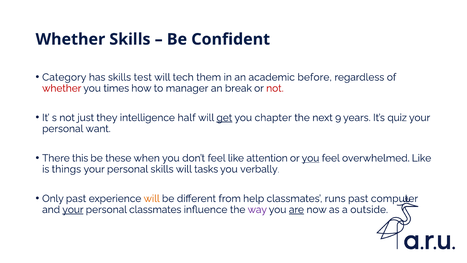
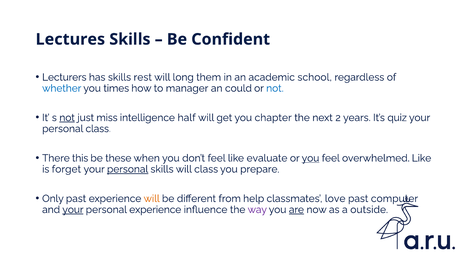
Whether: Whether -> Lectures (70, 39)
Category: Category -> Lecturers (64, 77)
test: test -> rest (143, 77)
tech: tech -> long (183, 77)
before: before -> school (315, 77)
whether colour: red -> blue (62, 88)
break: break -> could (238, 88)
not colour: red -> blue (275, 88)
not underline: none -> present (67, 118)
they: they -> miss (107, 118)
get underline: present -> none (224, 118)
9: 9 -> 2 (338, 118)
personal want: want -> class (98, 129)
attention: attention -> evaluate (267, 158)
things: things -> forget (66, 169)
personal underline: none -> present (128, 169)
will tasks: tasks -> class (206, 169)
verbally: verbally -> prepare (260, 169)
runs: runs -> love (335, 198)
personal classmates: classmates -> experience (155, 209)
